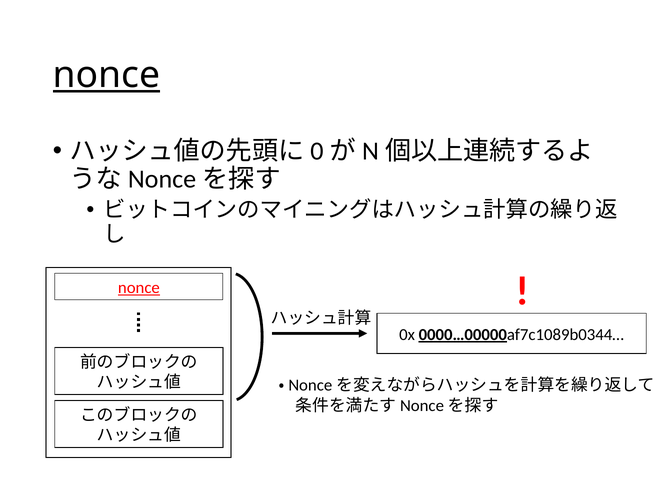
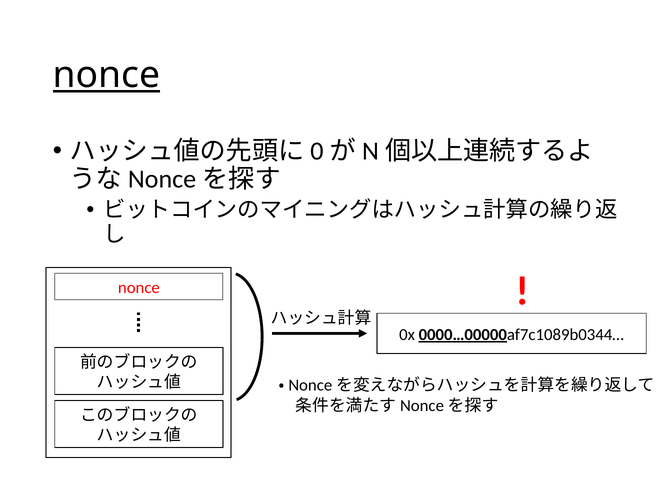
nonce underline: present -> none (139, 288)
